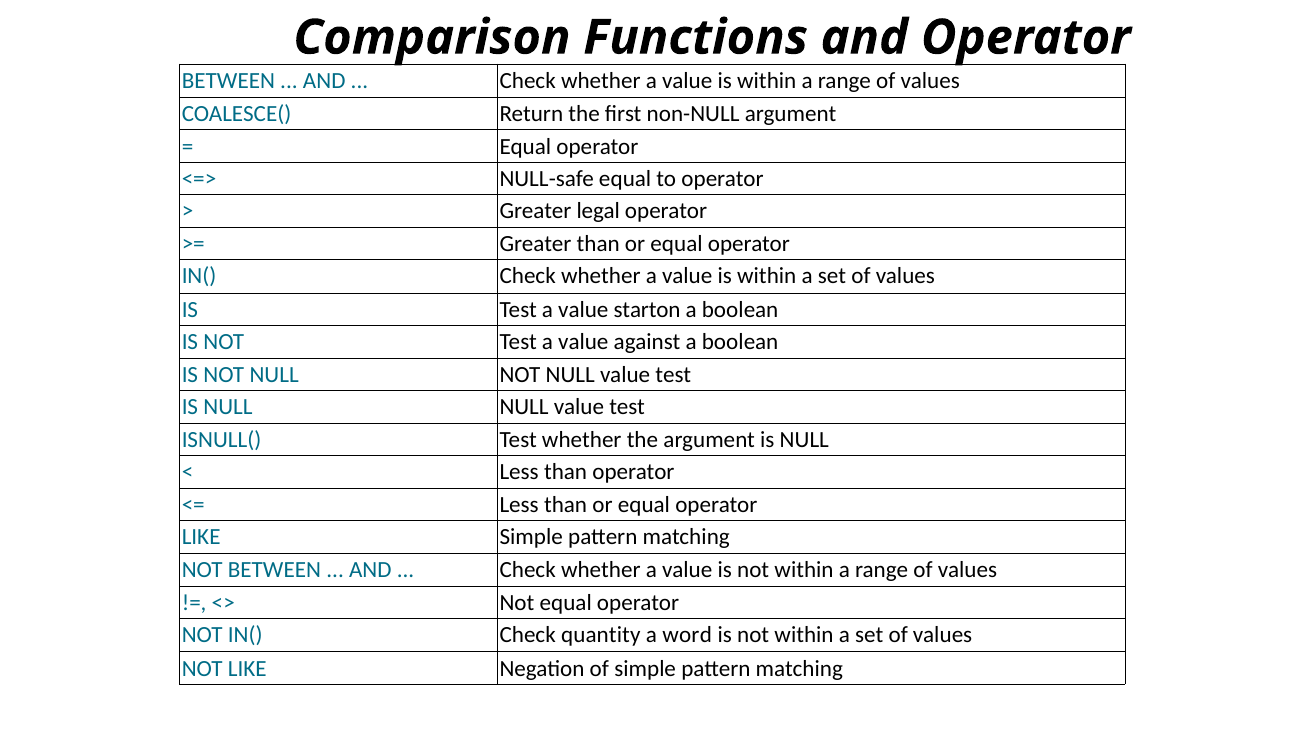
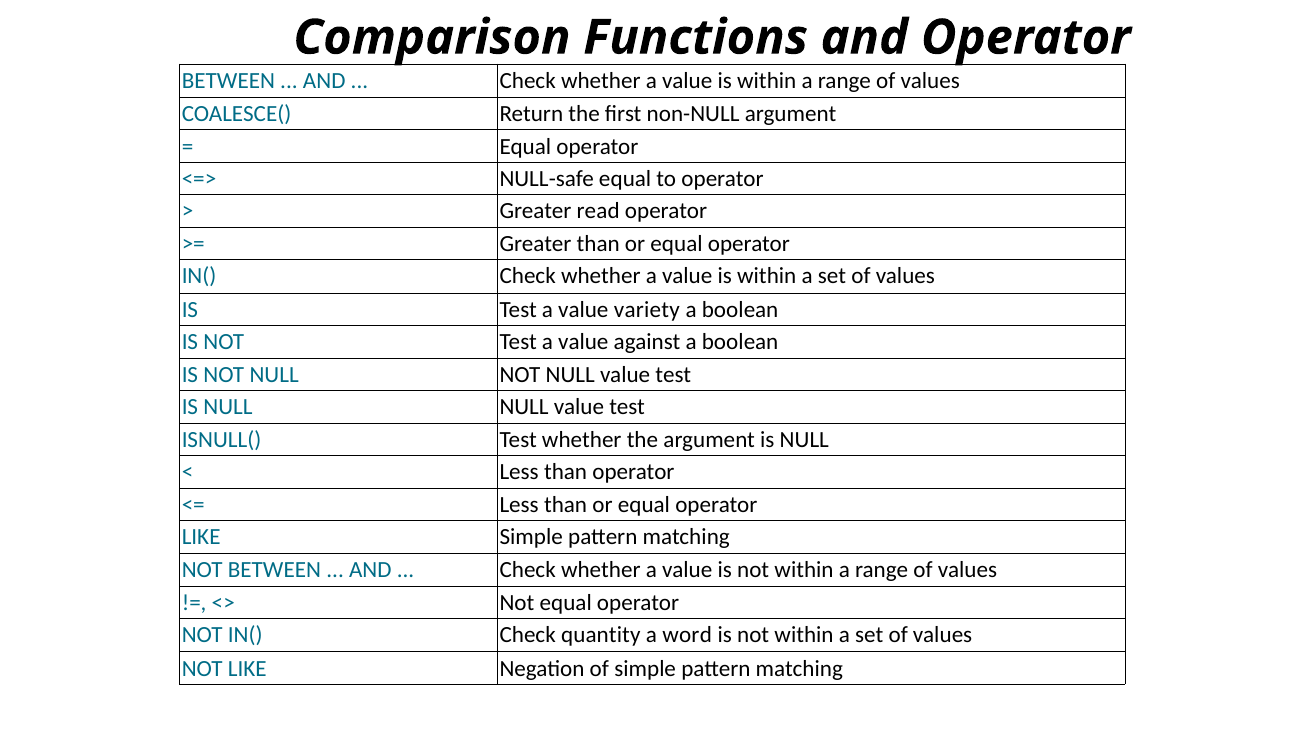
legal: legal -> read (598, 211)
starton: starton -> variety (647, 309)
